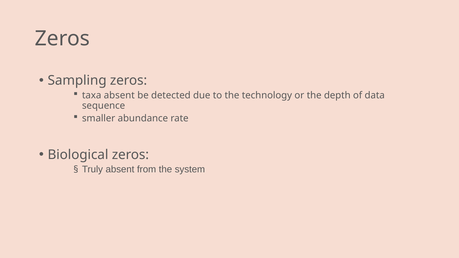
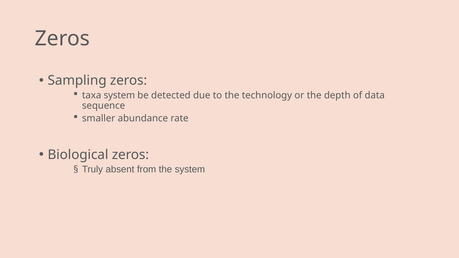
taxa absent: absent -> system (119, 95)
